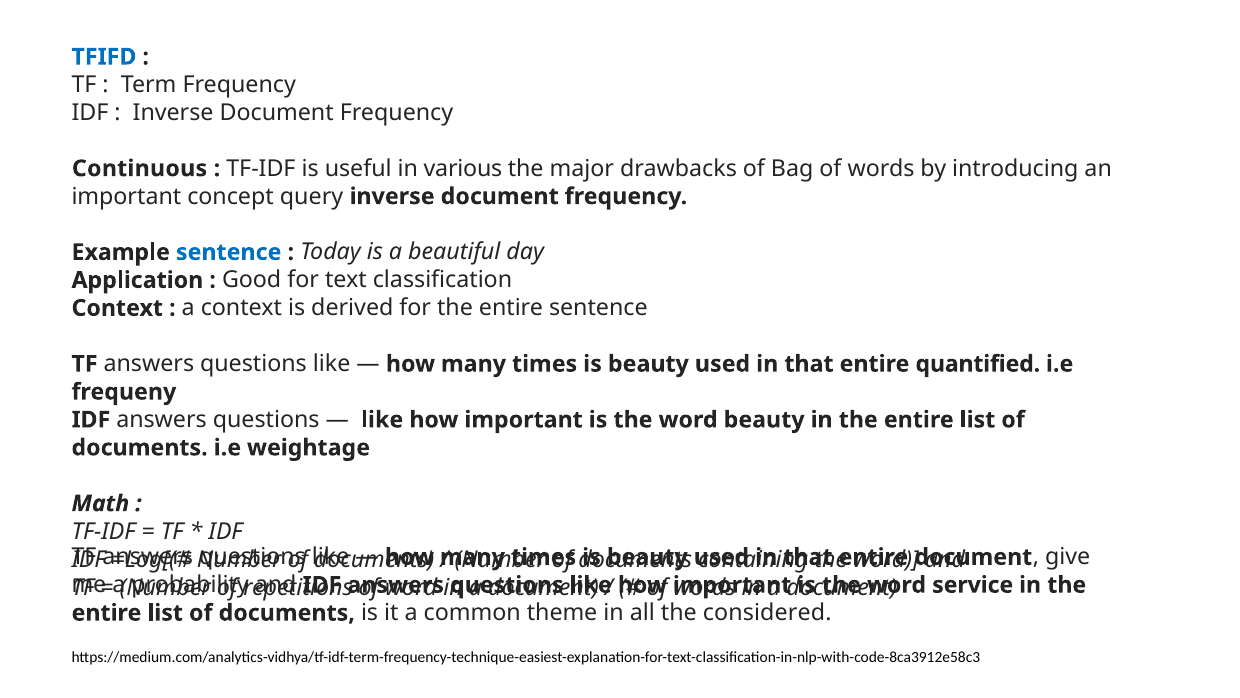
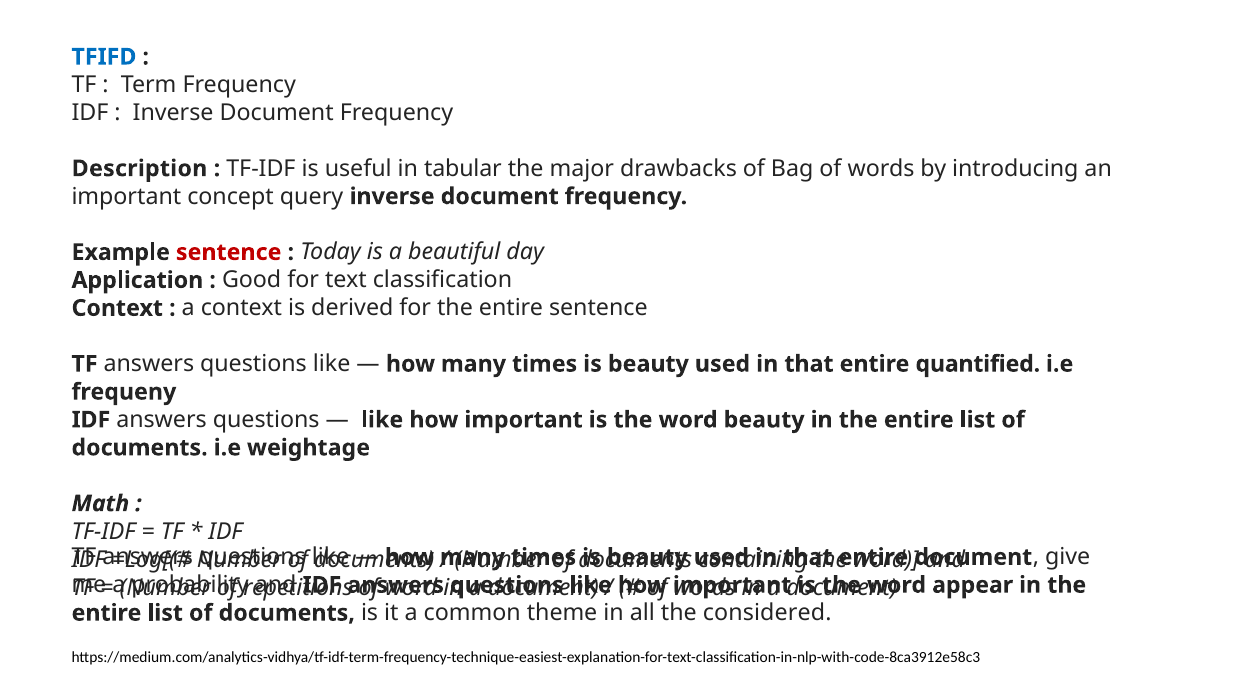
Continuous: Continuous -> Description (140, 168)
various: various -> tabular (463, 168)
sentence colour: blue -> red (229, 252)
service: service -> appear (973, 585)
